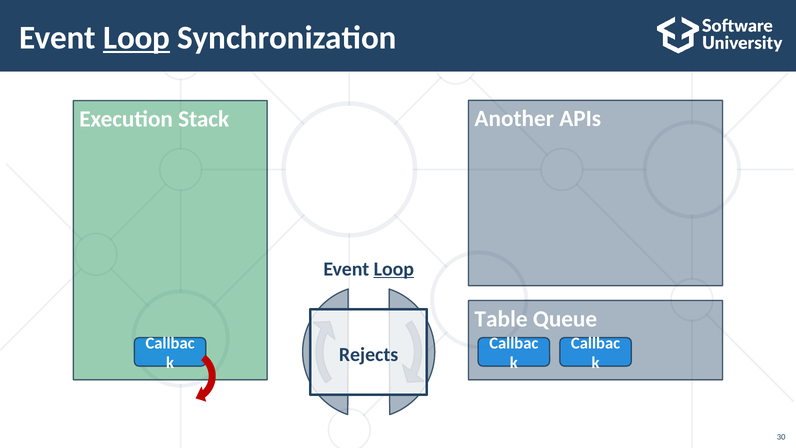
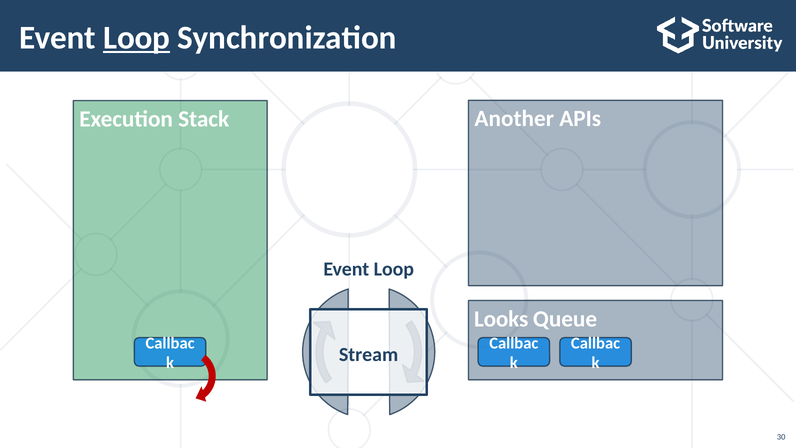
Loop underline: present -> none (394, 269)
Table: Table -> Looks (501, 319)
Rejects: Rejects -> Stream (369, 354)
